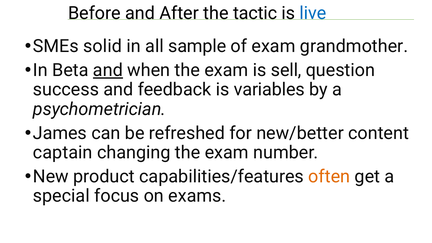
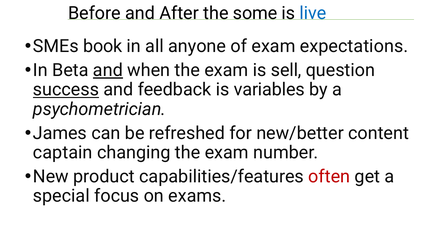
tactic: tactic -> some (255, 13)
solid: solid -> book (103, 46)
sample: sample -> anyone (197, 46)
grandmother: grandmother -> expectations (354, 46)
success underline: none -> present (66, 90)
often colour: orange -> red (329, 176)
